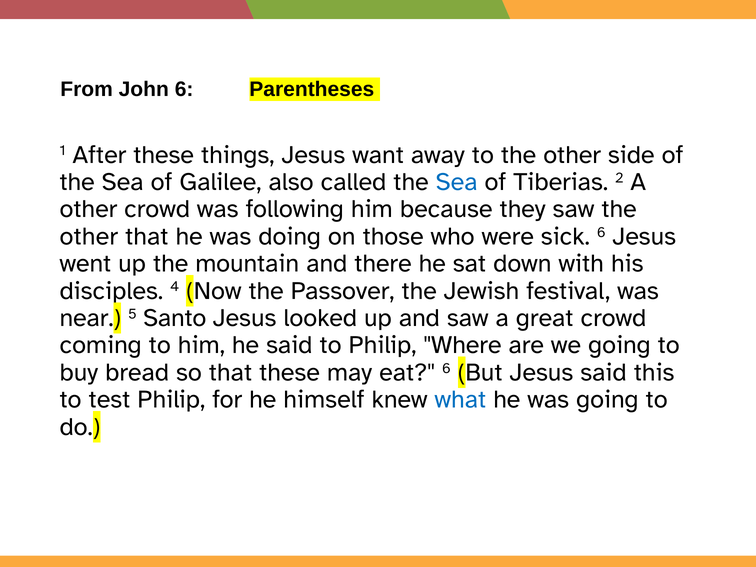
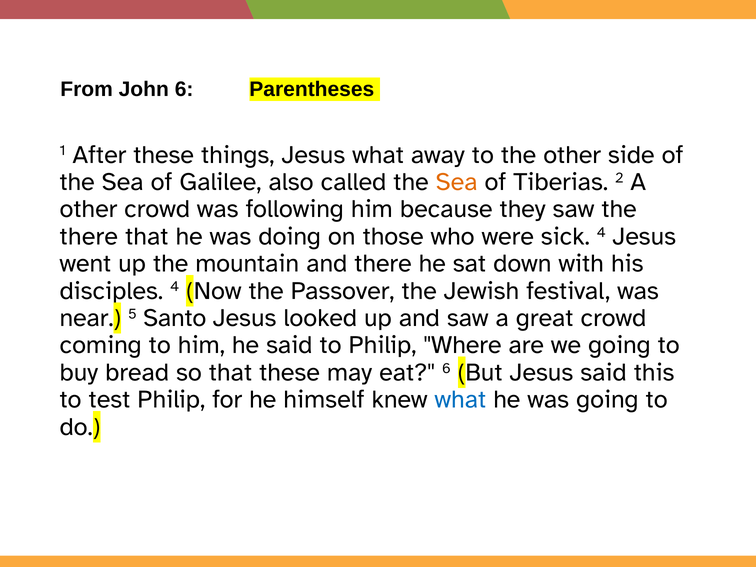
Jesus want: want -> what (378, 155)
Sea colour: blue -> orange (457, 182)
other: other -> there (89, 236)
sick 6: 6 -> 4 (601, 232)
